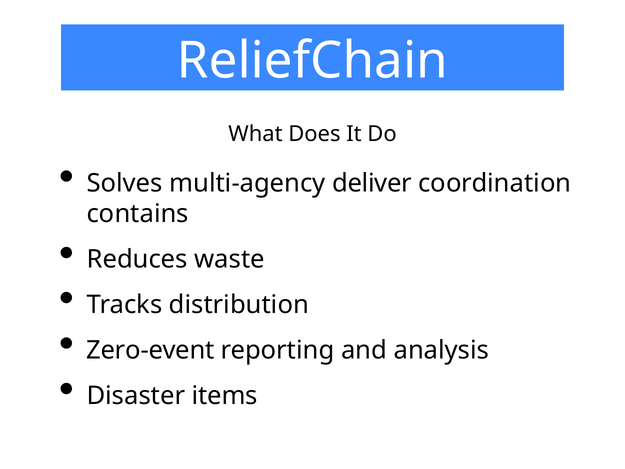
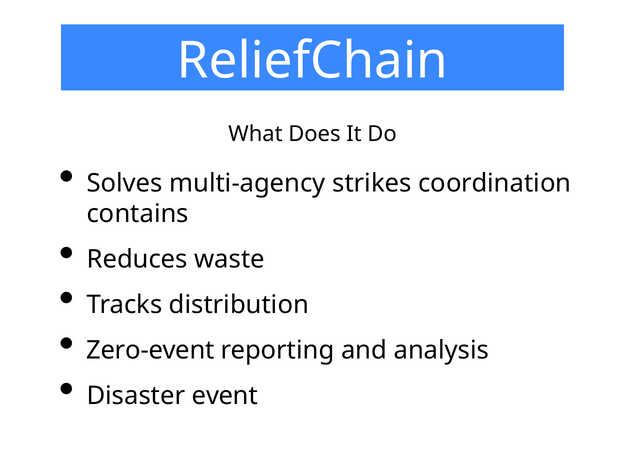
deliver: deliver -> strikes (372, 183)
items: items -> event (225, 395)
